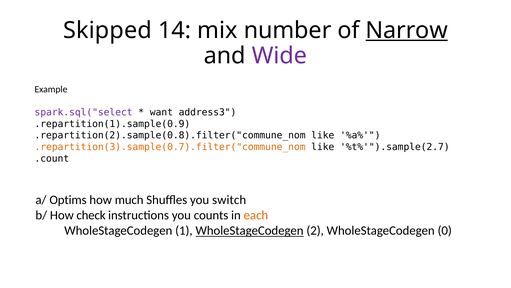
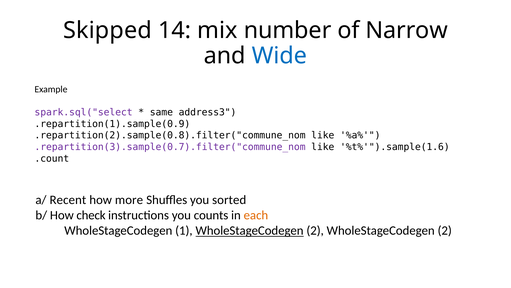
Narrow underline: present -> none (407, 30)
Wide colour: purple -> blue (279, 56)
want: want -> same (161, 112)
.repartition(3).sample(0.7).filter("commune_nom colour: orange -> purple (170, 147)
%t%'").sample(2.7: %t%'").sample(2.7 -> %t%'").sample(1.6 (395, 147)
Optims: Optims -> Recent (68, 200)
much: much -> more (129, 200)
switch: switch -> sorted (229, 200)
2 WholeStageCodegen 0: 0 -> 2 (445, 230)
